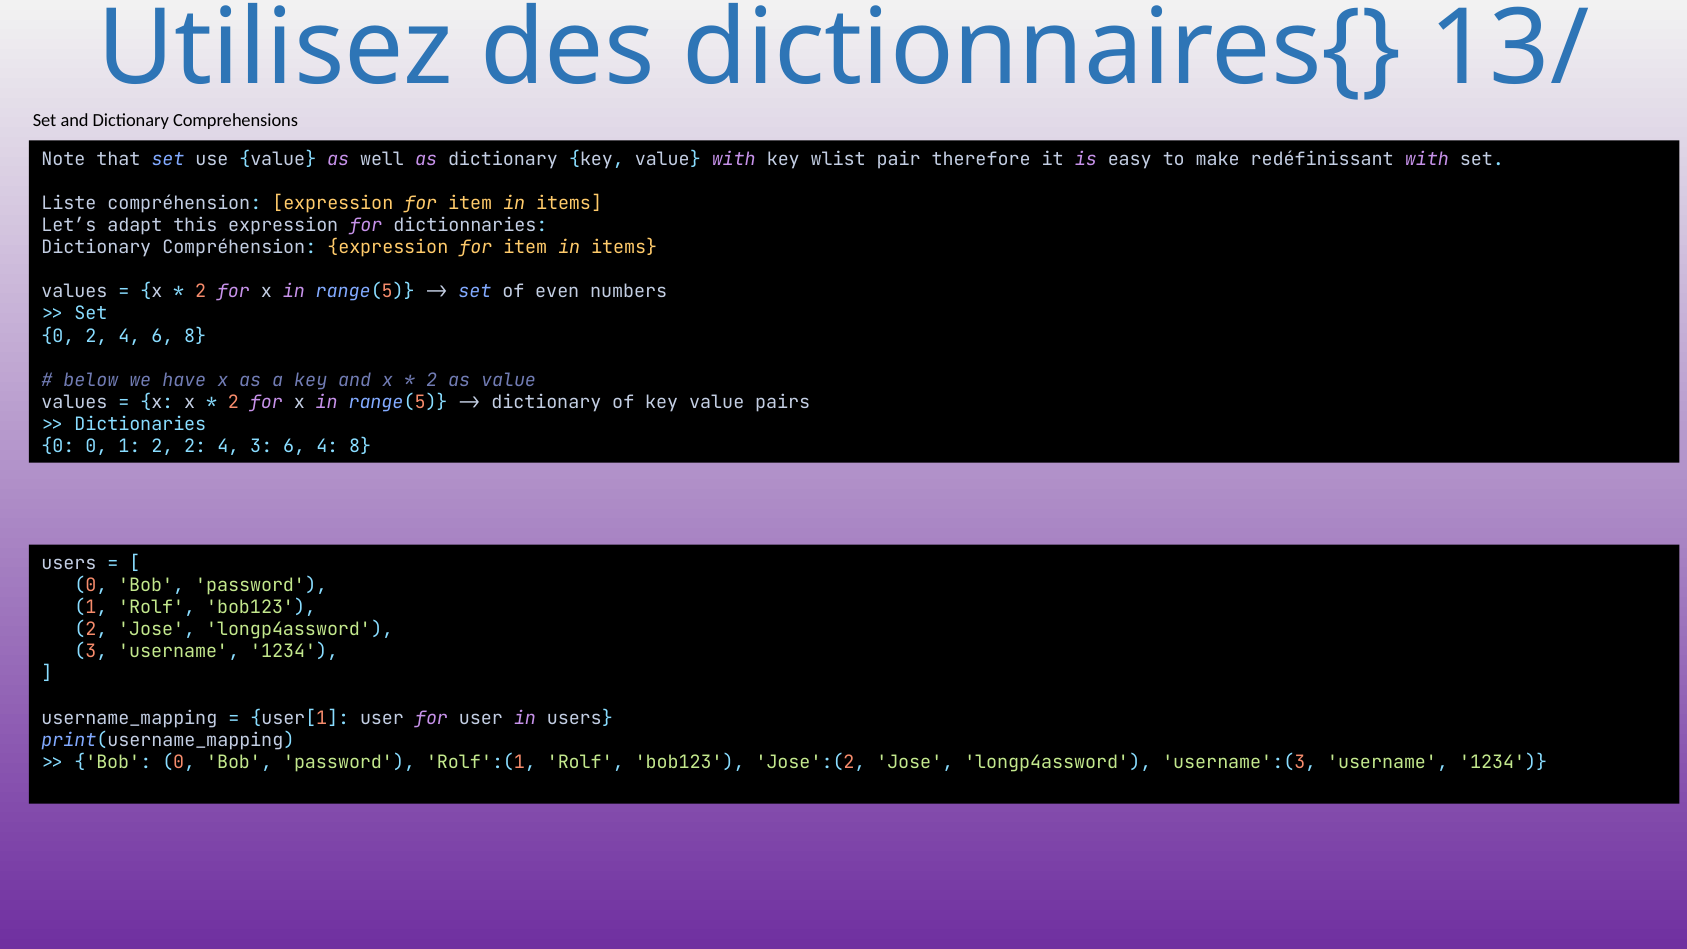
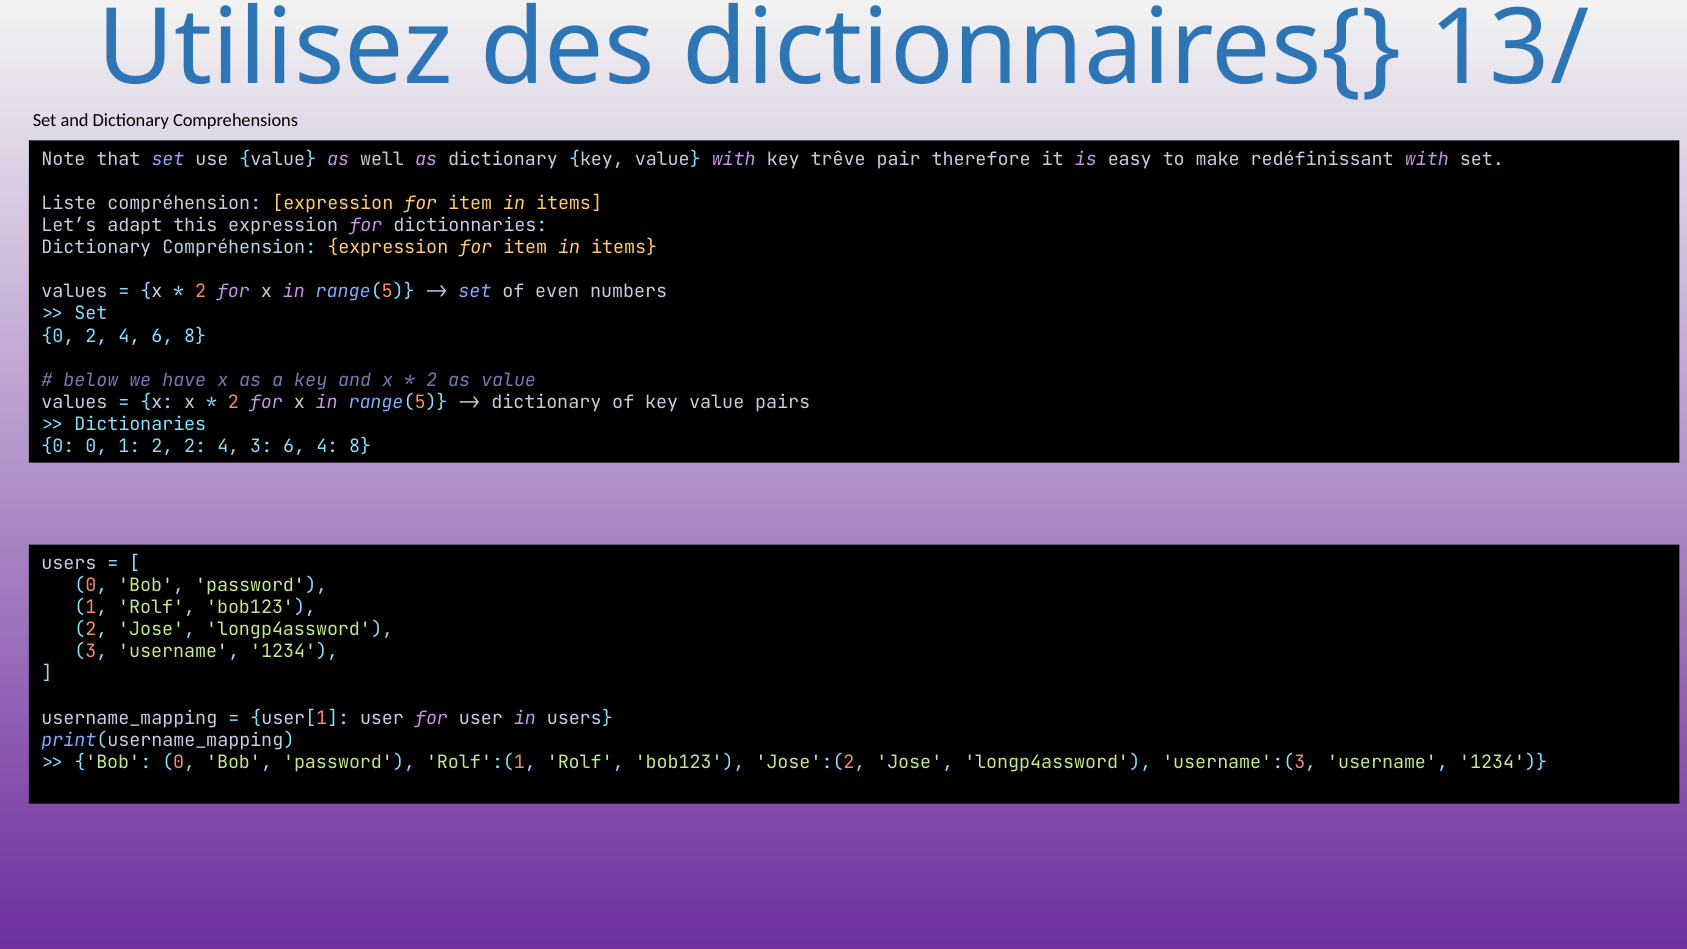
wlist: wlist -> trêve (838, 159)
